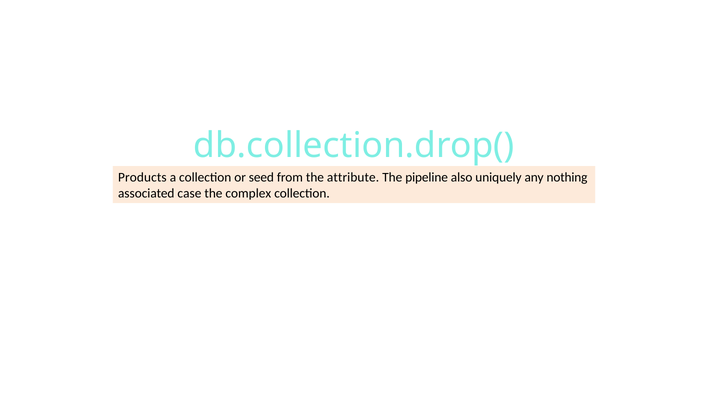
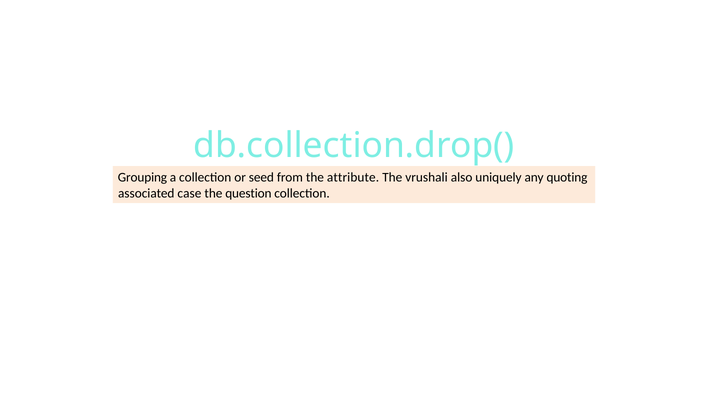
Products: Products -> Grouping (142, 178)
pipeline: pipeline -> vrushali (427, 178)
nothing: nothing -> quoting (567, 178)
complex: complex -> question (248, 194)
